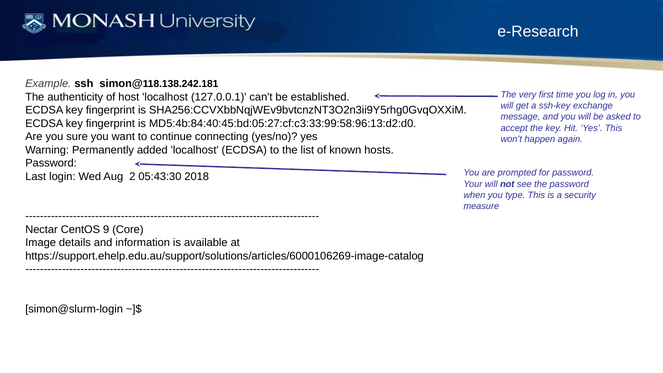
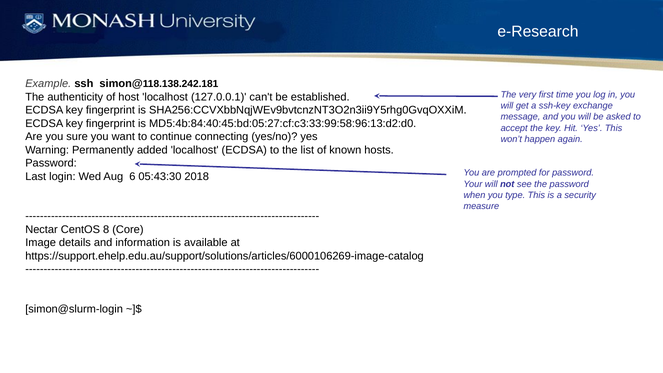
2: 2 -> 6 (132, 176)
9: 9 -> 8 (106, 230)
